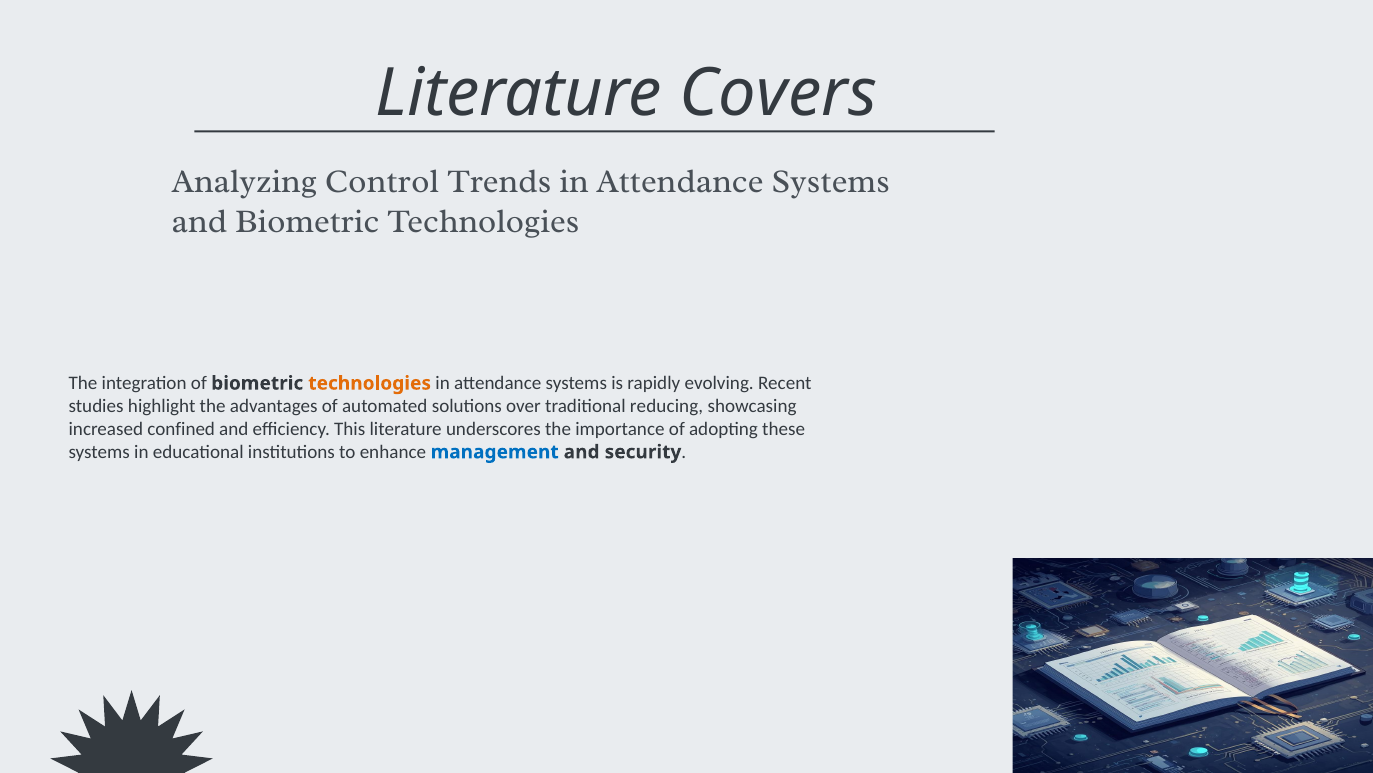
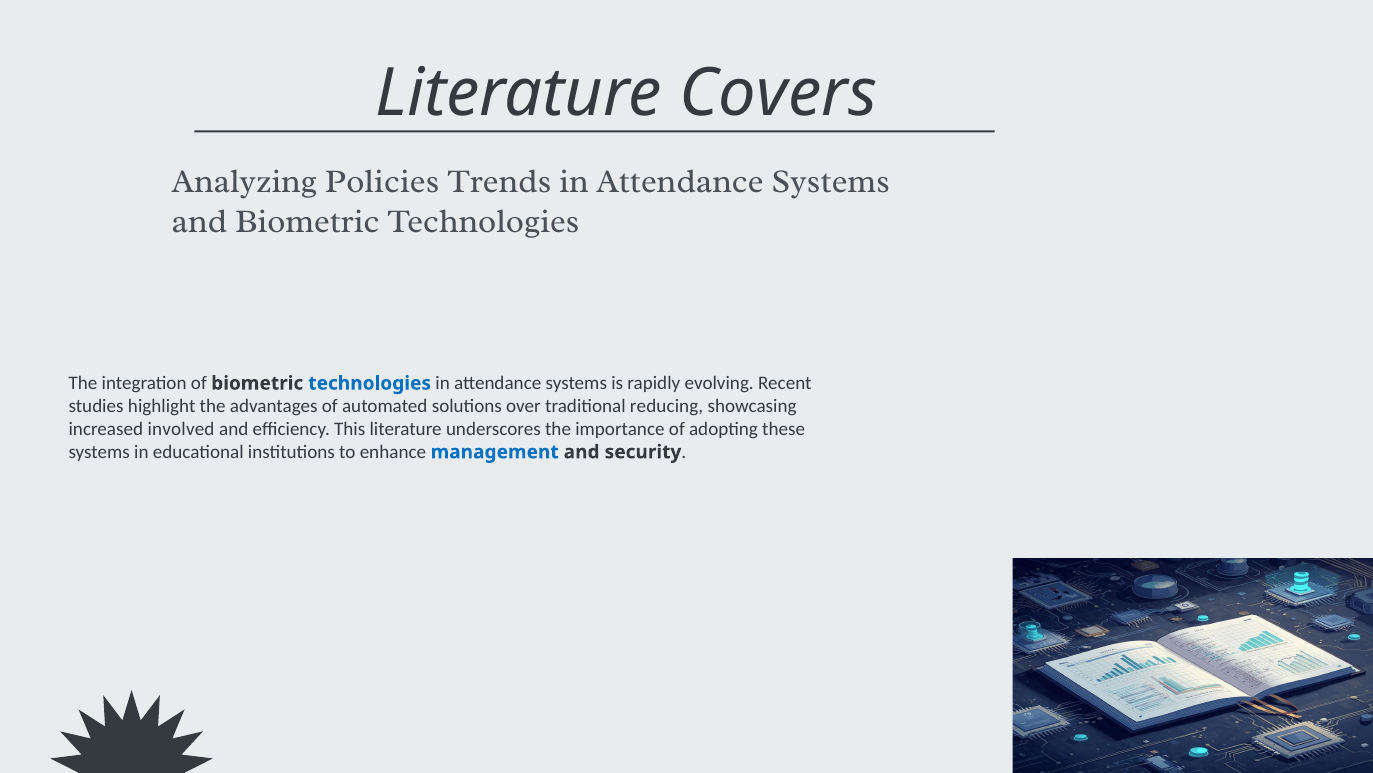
Control: Control -> Policies (382, 181)
technologies colour: orange -> blue (370, 383)
confined: confined -> involved (181, 429)
